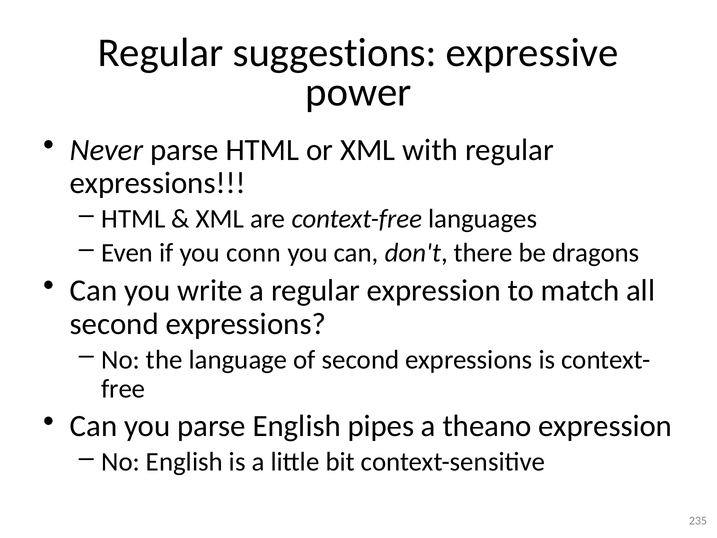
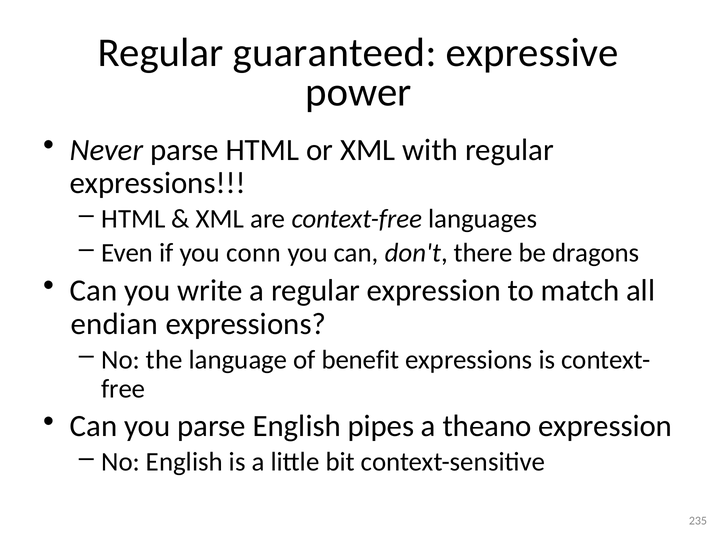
suggestions: suggestions -> guaranteed (335, 53)
second: second -> endian (114, 324)
of second: second -> benefit (361, 360)
